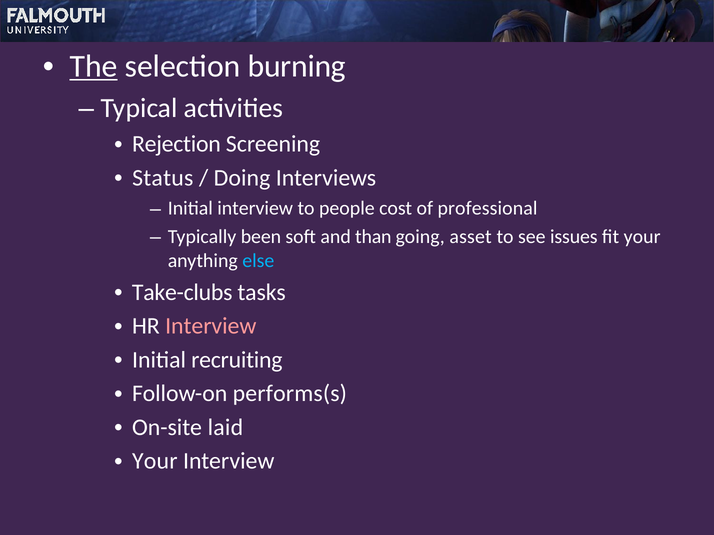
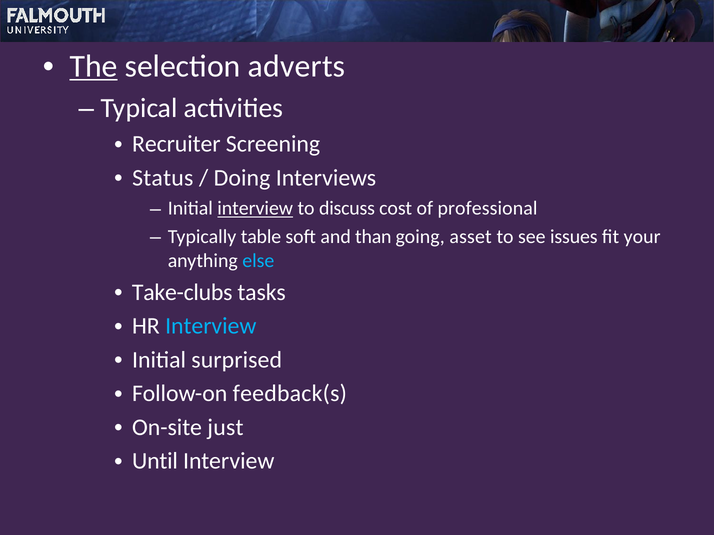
burning: burning -> adverts (296, 66)
Rejection: Rejection -> Recruiter (176, 144)
interview underline: none -> present (255, 209)
people: people -> discuss (347, 209)
been: been -> table (261, 237)
Interview colour: pink -> light blue (211, 326)
recruiting: recruiting -> surprised (237, 360)
performs(s: performs(s -> feedback(s (290, 394)
laid: laid -> just (225, 428)
Your: Your -> Until (155, 461)
